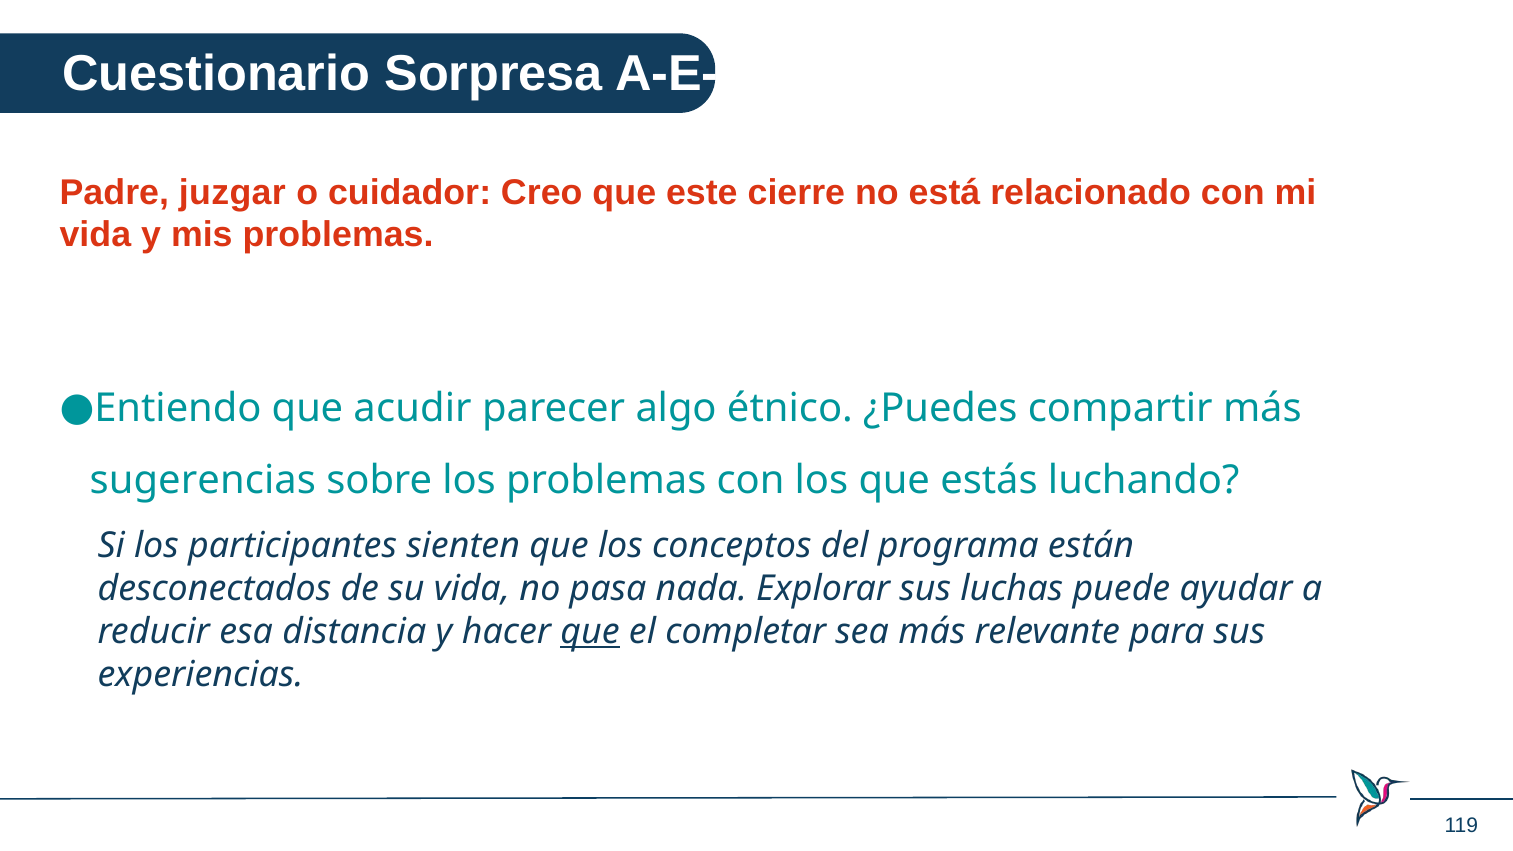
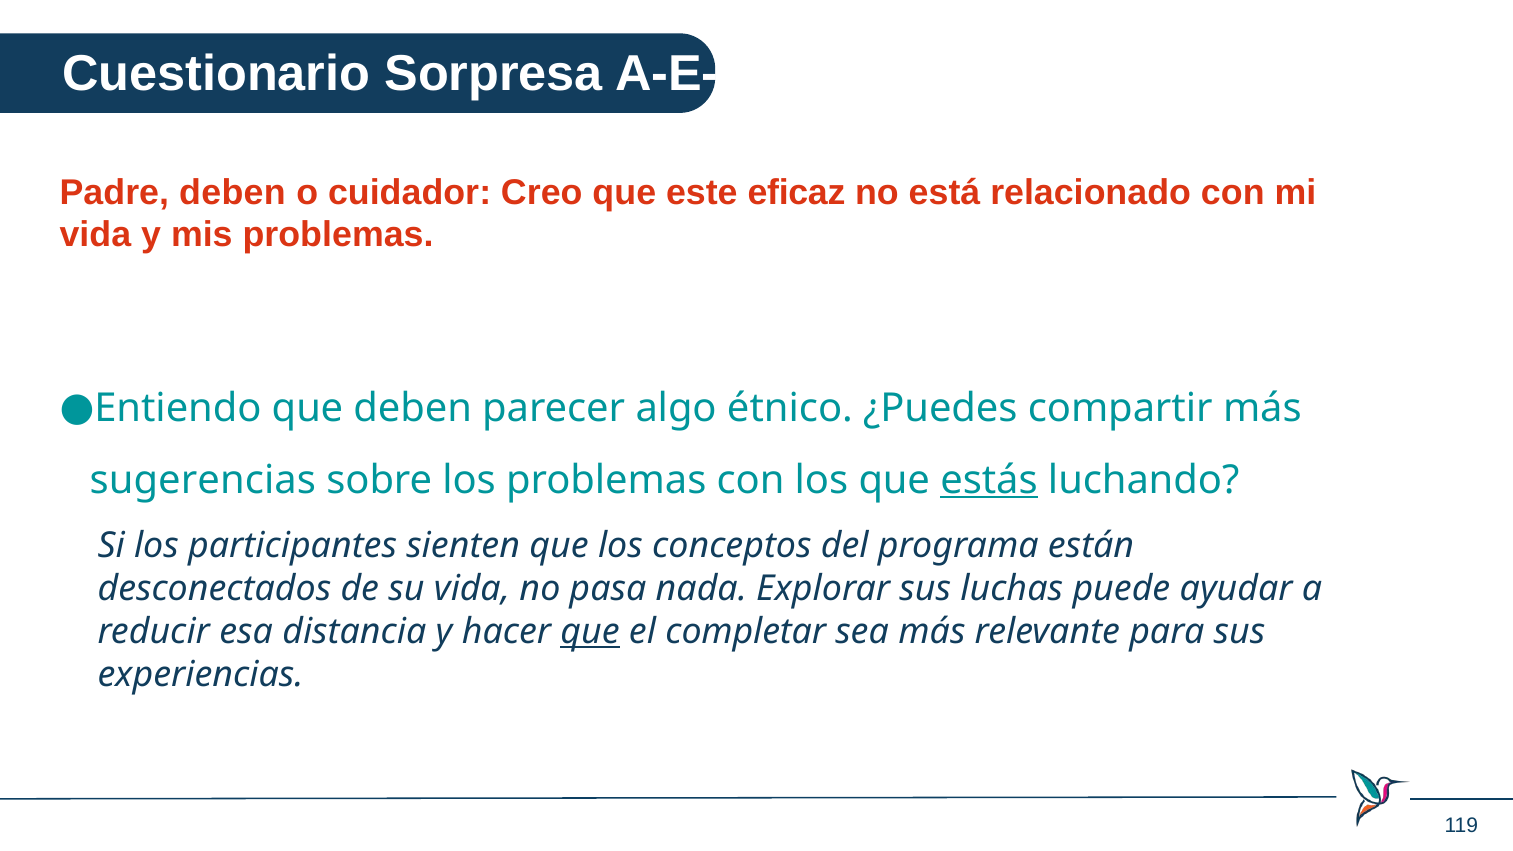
Padre juzgar: juzgar -> deben (232, 192)
cierre: cierre -> eficaz (797, 192)
que acudir: acudir -> deben (413, 408)
estás underline: none -> present (989, 480)
